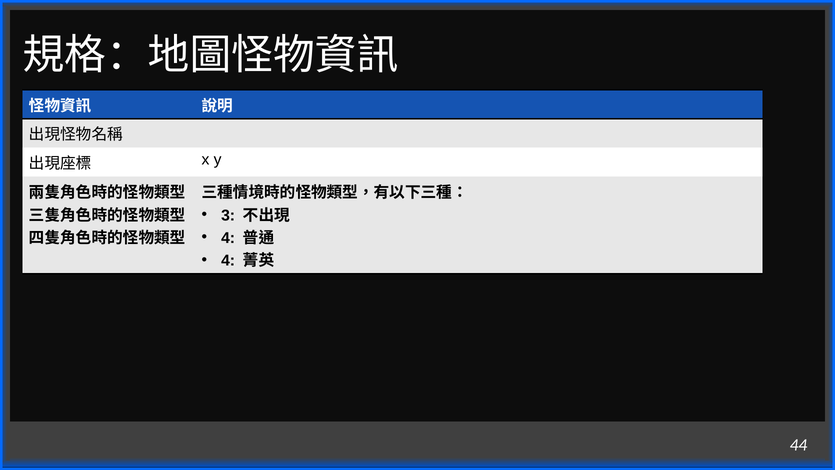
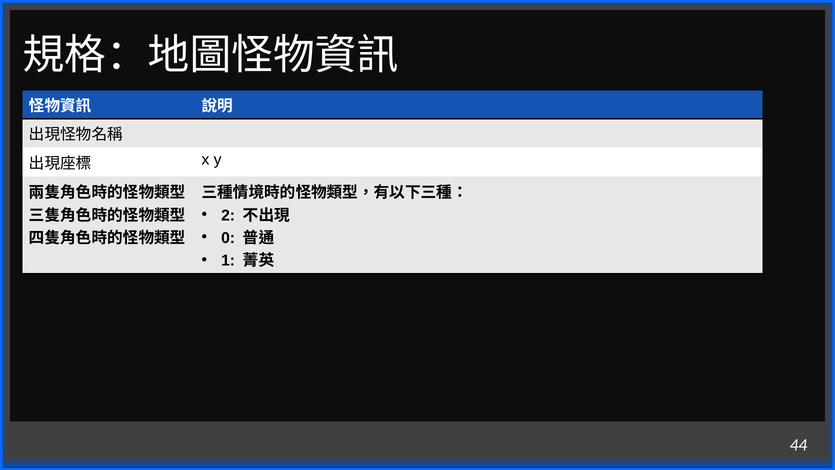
3: 3 -> 2 (228, 215)
4: 4 -> 0 (228, 238)
4: 4 -> 1 (228, 261)
